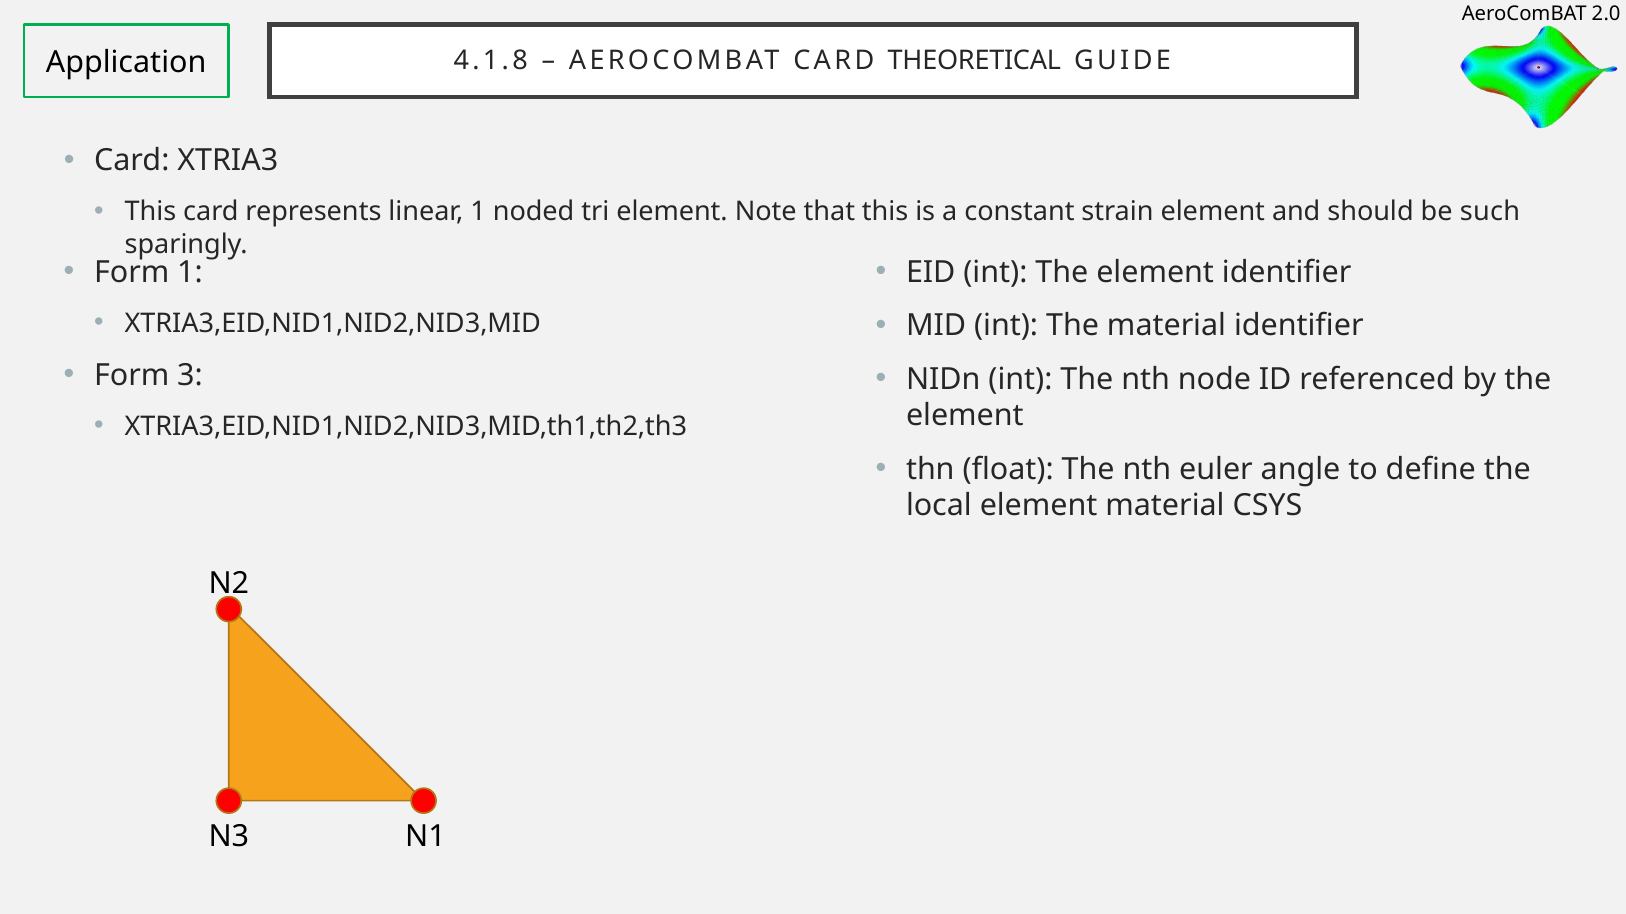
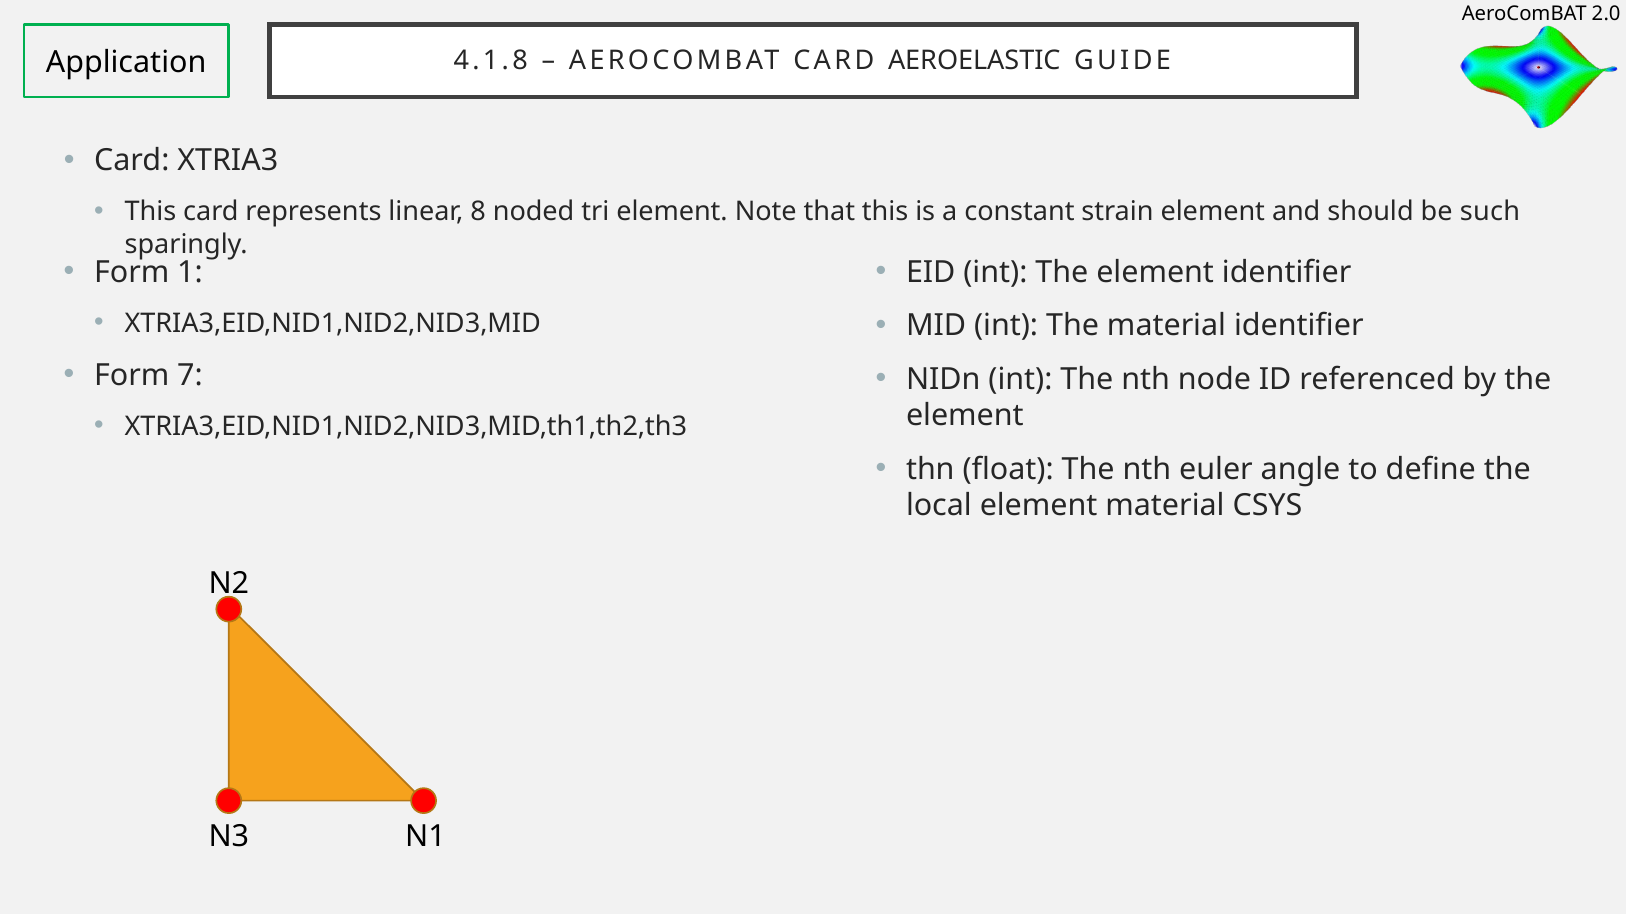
THEORETICAL: THEORETICAL -> AEROELASTIC (974, 61)
linear 1: 1 -> 8 (478, 212)
3: 3 -> 7 (190, 375)
